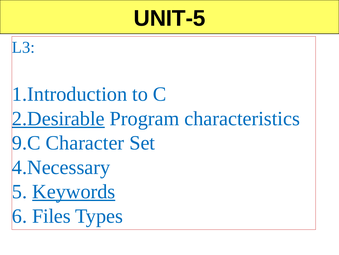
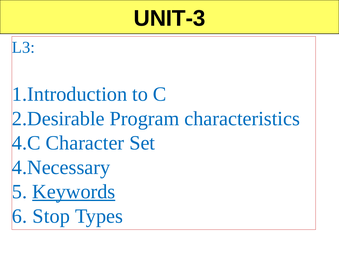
UNIT-5: UNIT-5 -> UNIT-3 (170, 18)
2.Desirable underline: present -> none (58, 118)
9.C: 9.C -> 4.C (26, 143)
Files: Files -> Stop (51, 215)
